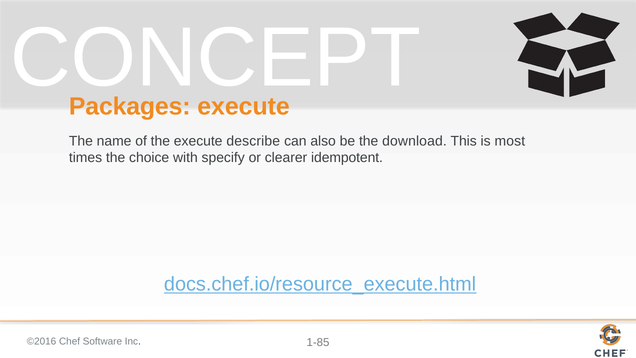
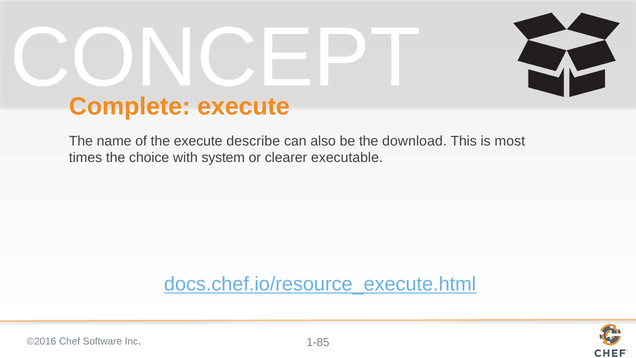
Packages: Packages -> Complete (130, 107)
specify: specify -> system (223, 158)
idempotent: idempotent -> executable (347, 158)
